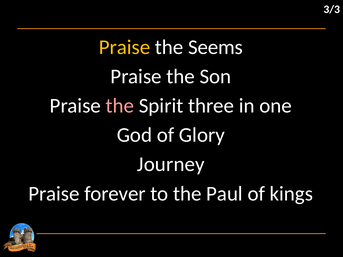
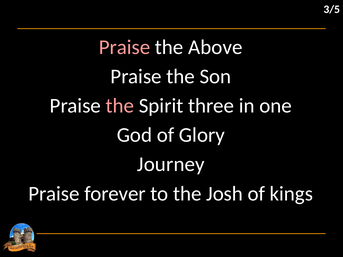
3/3: 3/3 -> 3/5 (332, 9)
Praise colour: yellow -> pink (125, 47)
Seems: Seems -> Above (215, 47)
Paul: Paul -> Josh (225, 194)
